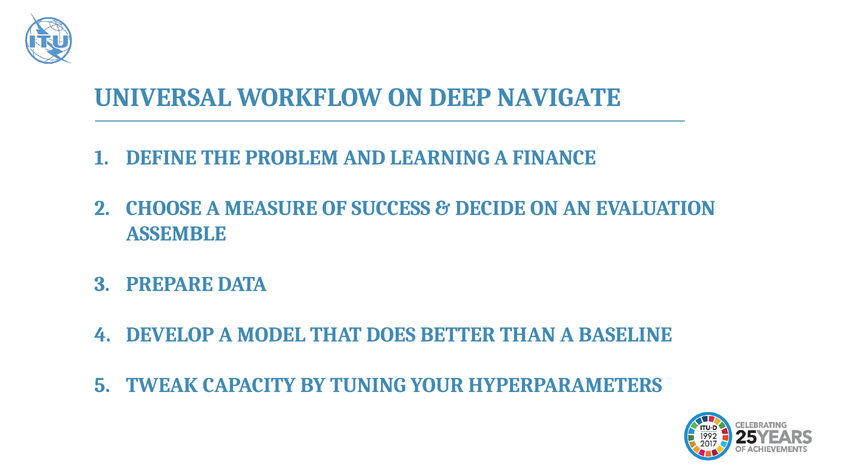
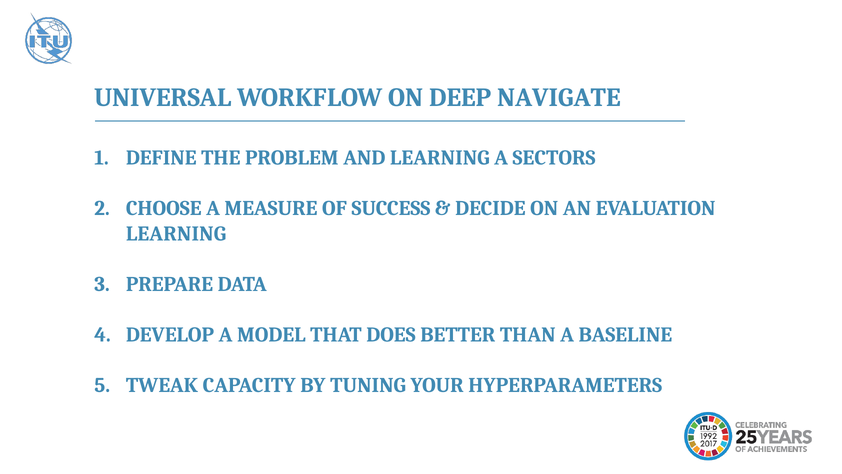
FINANCE: FINANCE -> SECTORS (554, 158)
ASSEMBLE: ASSEMBLE -> LEARNING (176, 233)
